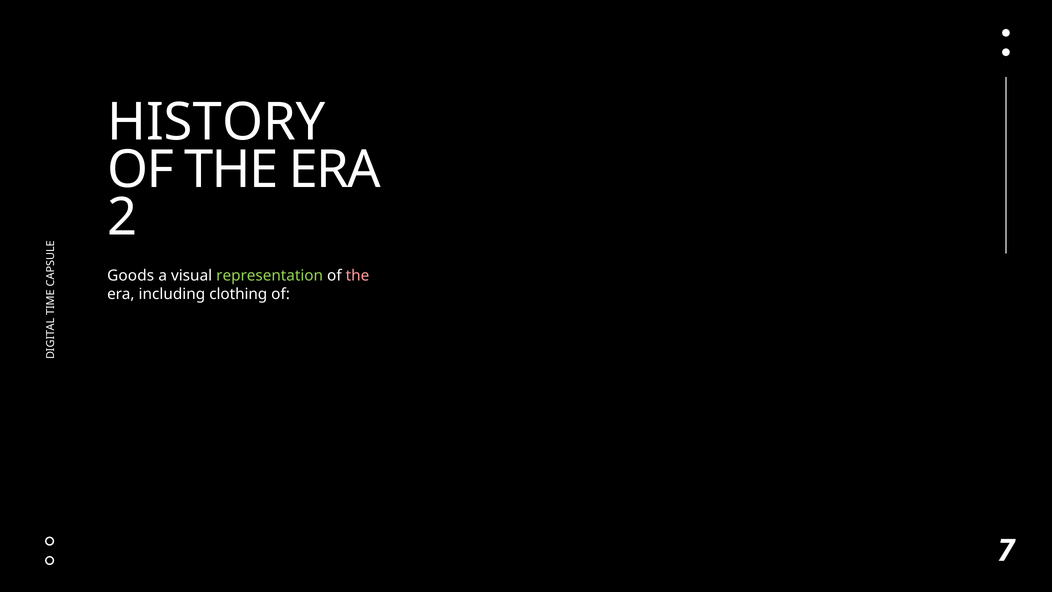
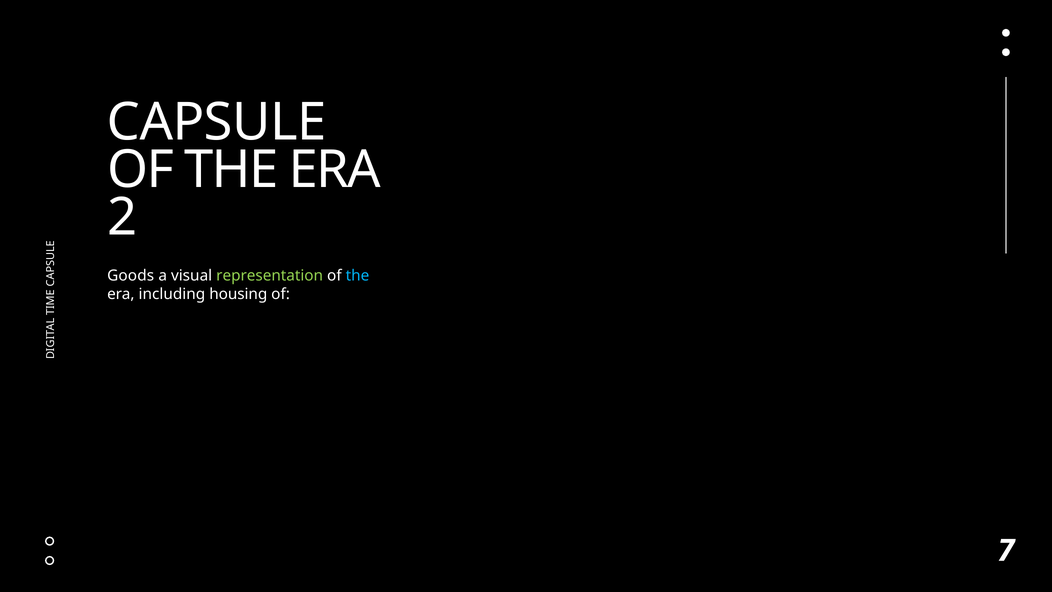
HISTORY: HISTORY -> CAPSULE (217, 123)
the colour: pink -> light blue (358, 276)
clothing: clothing -> housing (238, 294)
